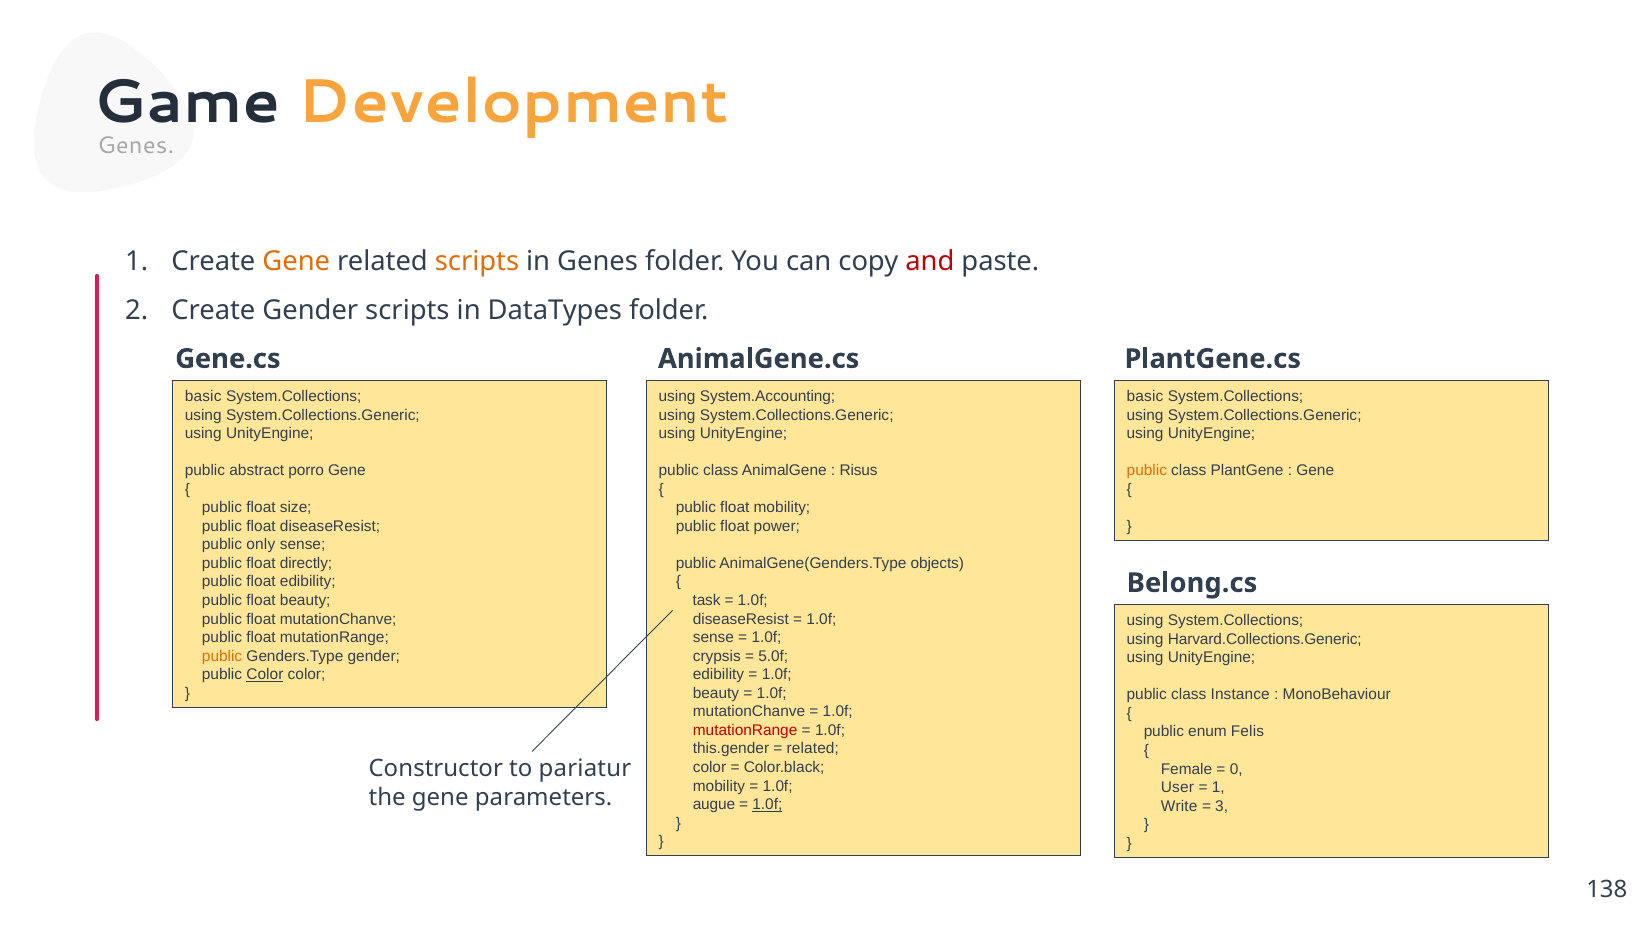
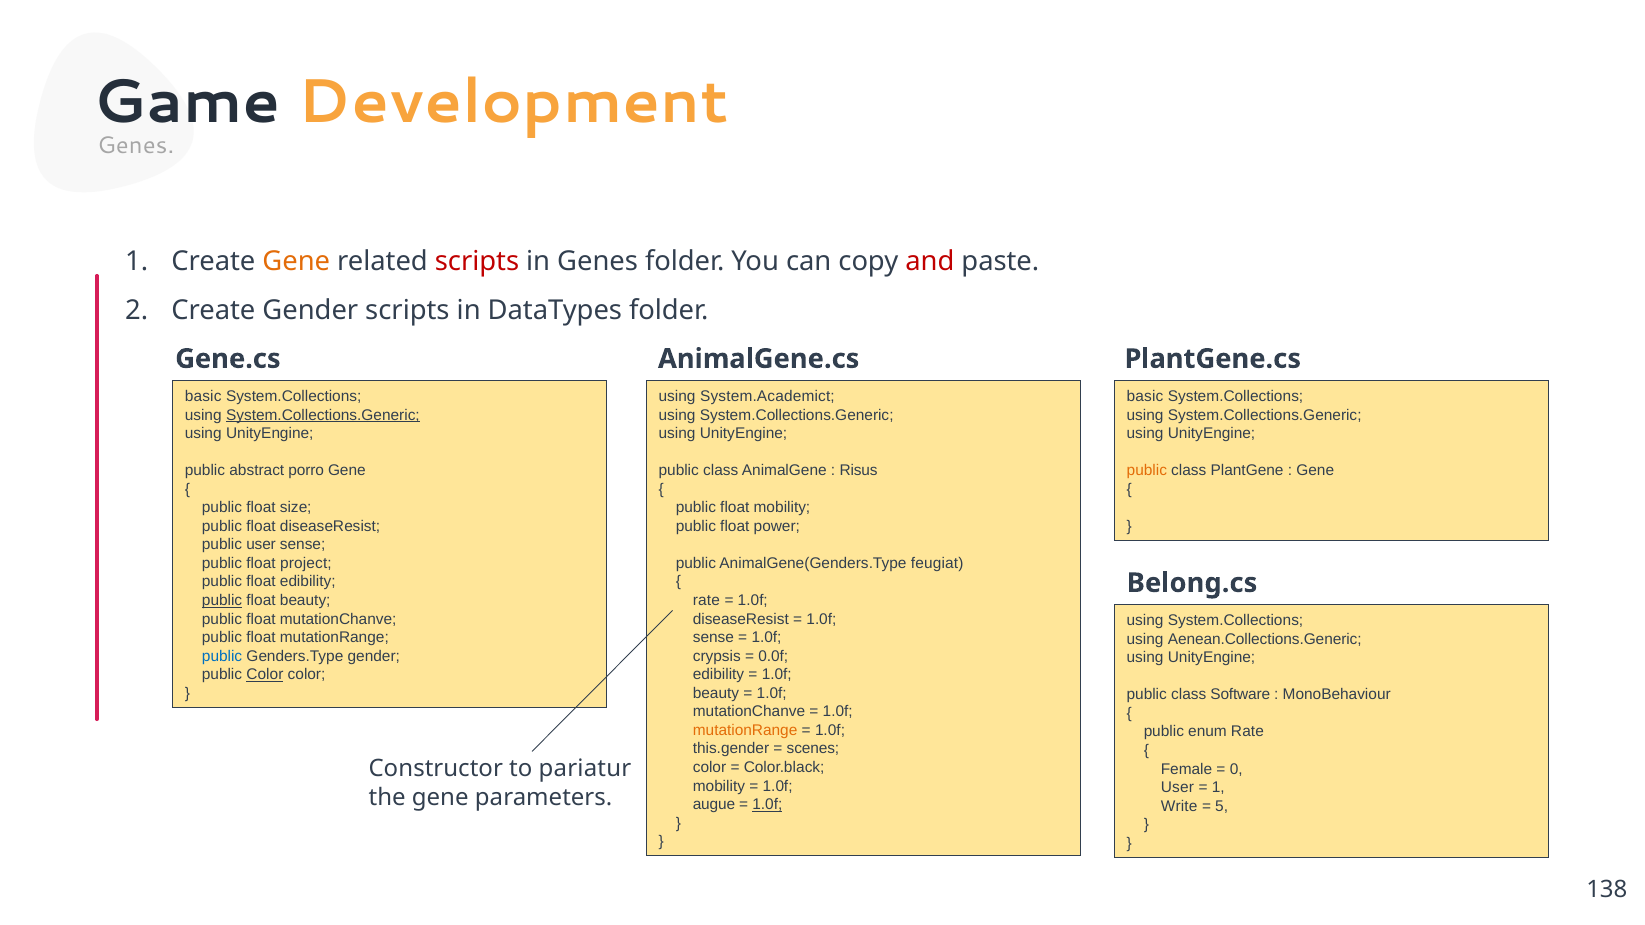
scripts colour: orange -> red (477, 262)
System.Accounting: System.Accounting -> System.Academict (767, 397)
System.Collections.Generic underline: none -> present (323, 415)
public only: only -> user (261, 545)
directly: directly -> project (306, 564)
objects: objects -> feugiat (937, 564)
public underline: none -> present (222, 601)
task: task -> rate (706, 601)
Harvard.Collections.Generic: Harvard.Collections.Generic -> Aenean.Collections.Generic (1265, 639)
public colour: orange -> blue (222, 656)
5.0f: 5.0f -> 0.0f (773, 656)
Instance: Instance -> Software (1240, 695)
mutationRange colour: red -> orange (745, 731)
enum Felis: Felis -> Rate (1247, 732)
related: related -> scenes (813, 749)
3: 3 -> 5 (1222, 806)
